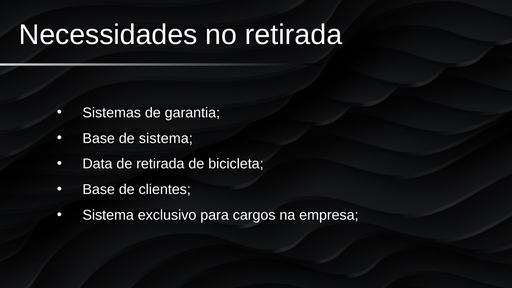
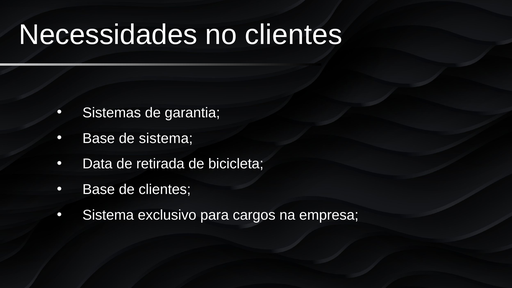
no retirada: retirada -> clientes (294, 35)
